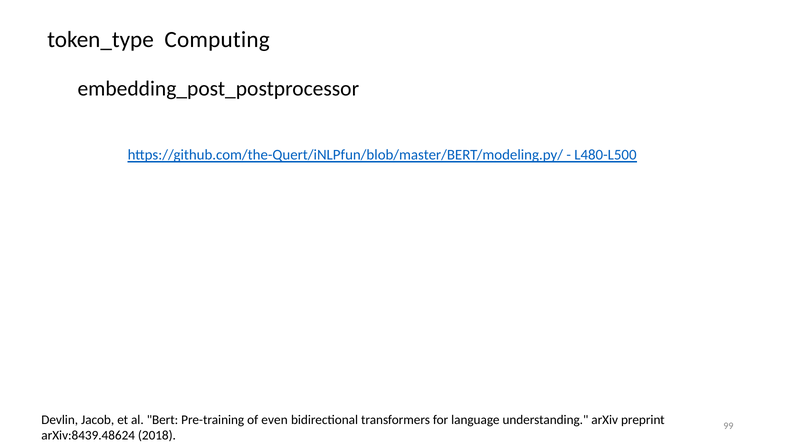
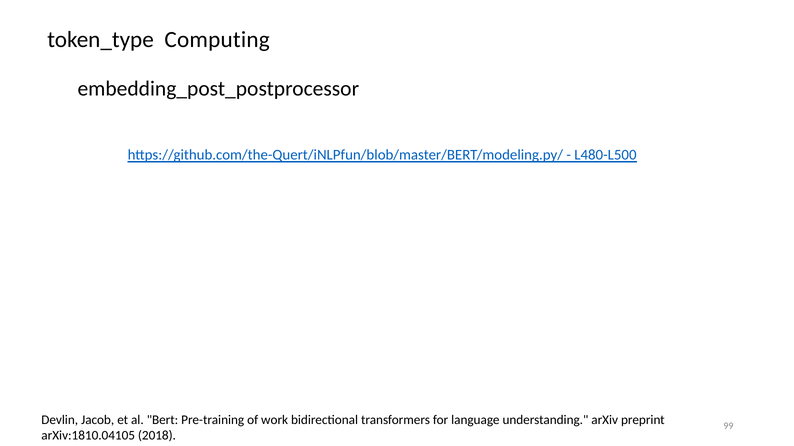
even: even -> work (275, 420)
arXiv:8439.48624: arXiv:8439.48624 -> arXiv:1810.04105 (88, 436)
